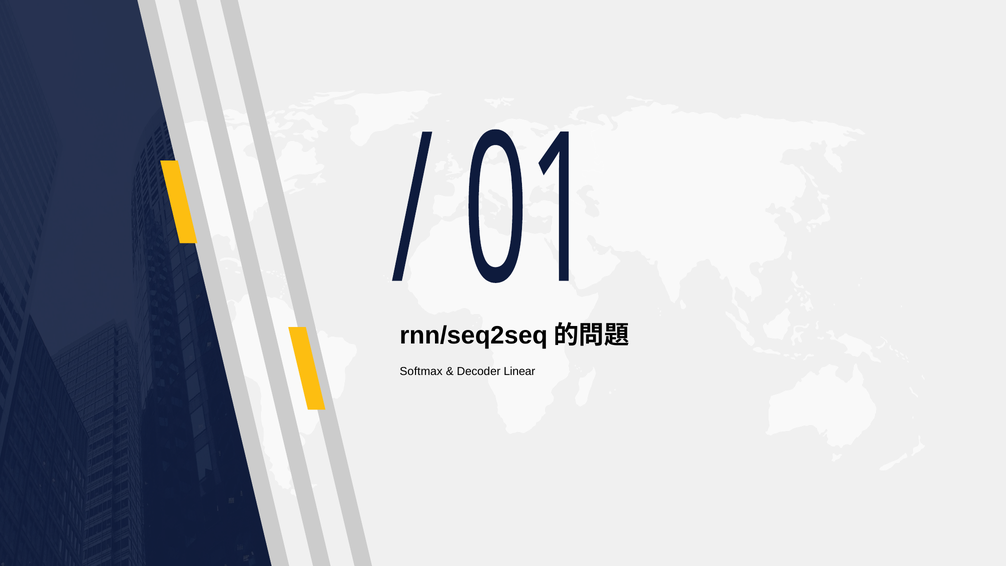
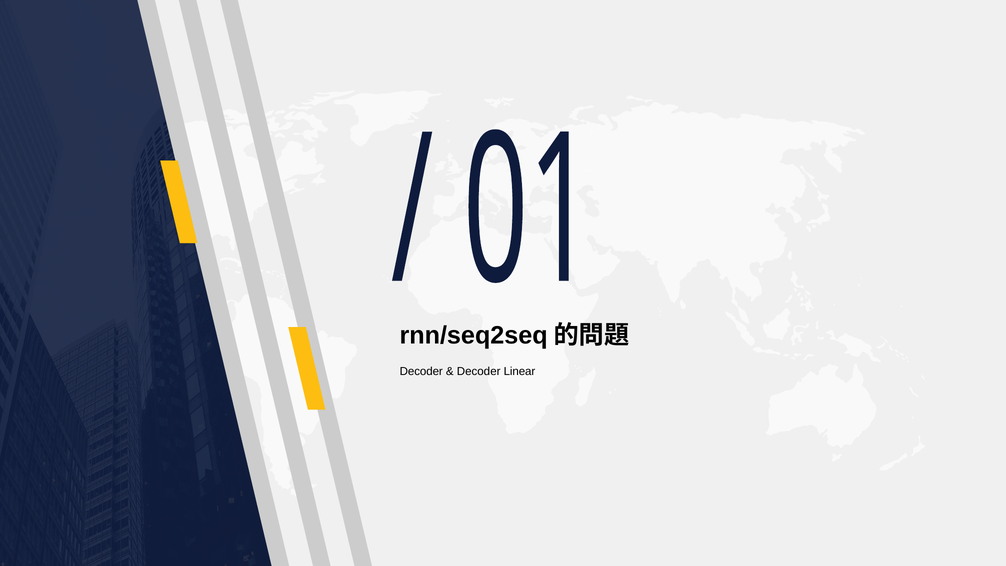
Softmax: Softmax -> Decoder (421, 371)
